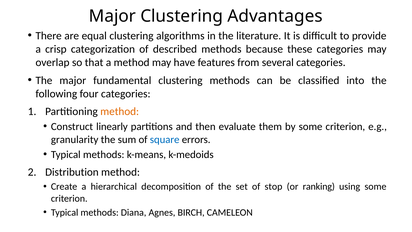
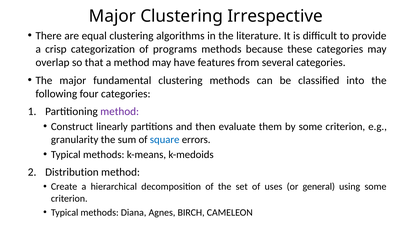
Advantages: Advantages -> Irrespective (275, 16)
described: described -> programs (175, 49)
method colour: orange -> purple (120, 111)
stop: stop -> uses (274, 187)
ranking: ranking -> general (319, 187)
